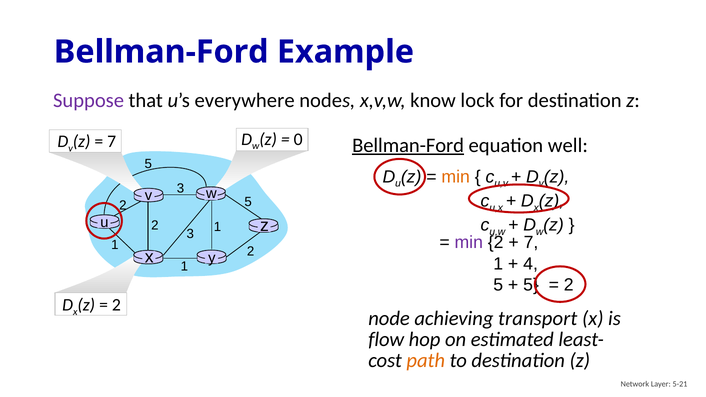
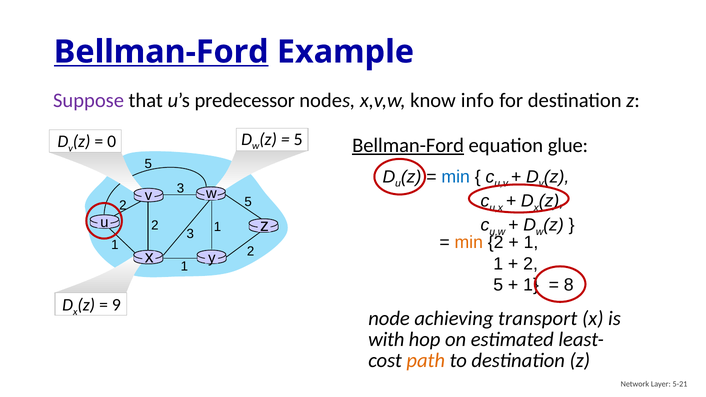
Bellman-Ford underline: none -> present (161, 52)
everywhere: everywhere -> predecessor (245, 101)
lock: lock -> info (477, 101)
0: 0 -> 5 (298, 139)
7: 7 -> 0 (112, 141)
well: well -> glue (568, 145)
min colour: orange -> blue (456, 177)
min colour: purple -> orange (469, 243)
7: 7 -> 1 (531, 243)
4: 4 -> 2 (531, 264)
5: 5 -> 1 (531, 285)
2: 2 -> 8 (569, 285)
2: 2 -> 9 (116, 305)
flow: flow -> with (386, 340)
